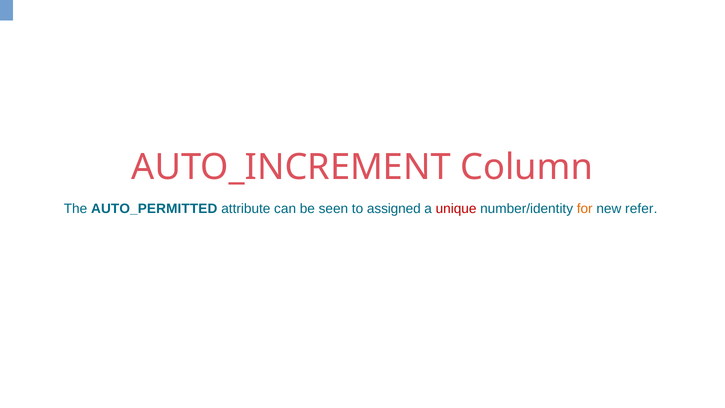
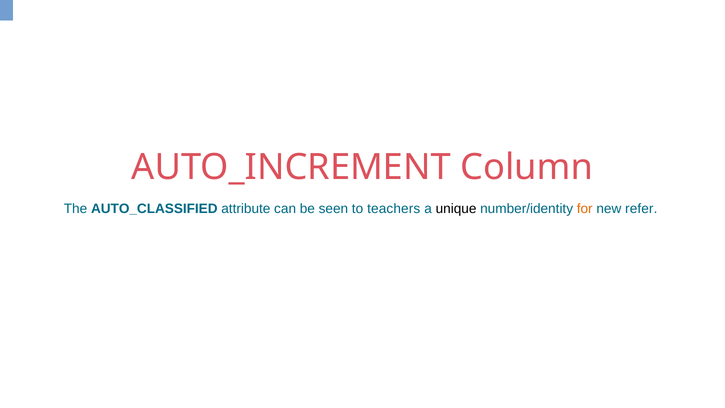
AUTO_PERMITTED: AUTO_PERMITTED -> AUTO_CLASSIFIED (154, 208)
assigned: assigned -> teachers (394, 208)
unique colour: red -> black (456, 208)
